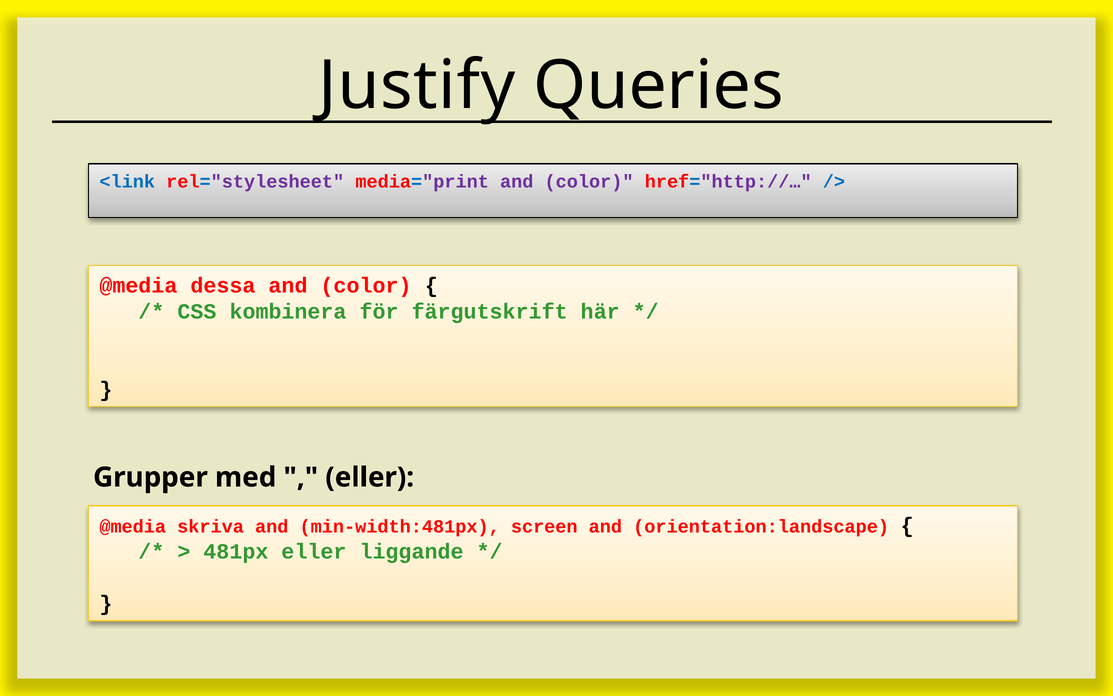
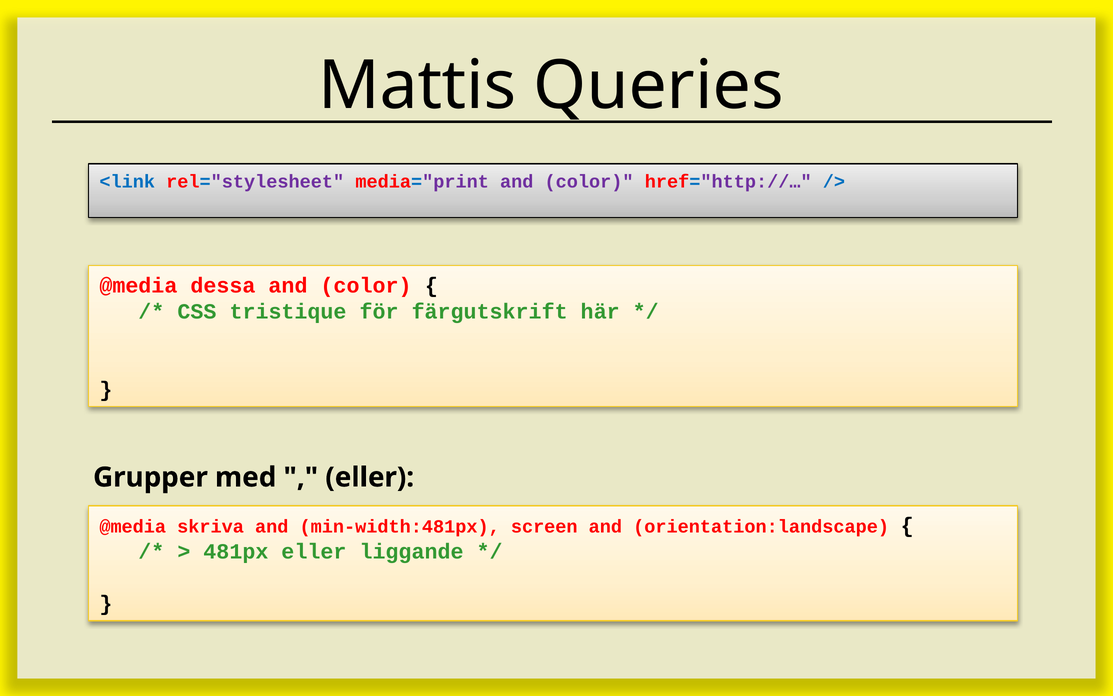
Justify: Justify -> Mattis (417, 86)
kombinera: kombinera -> tristique (288, 311)
